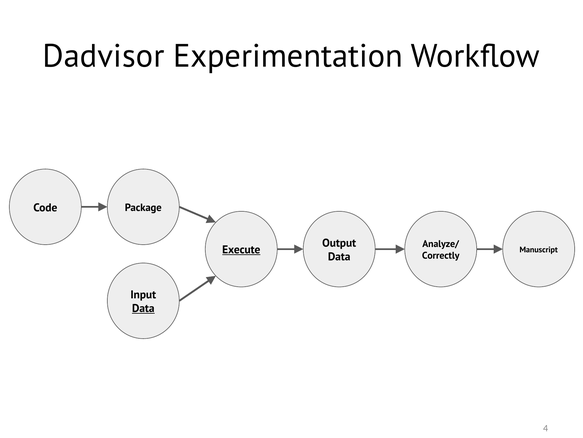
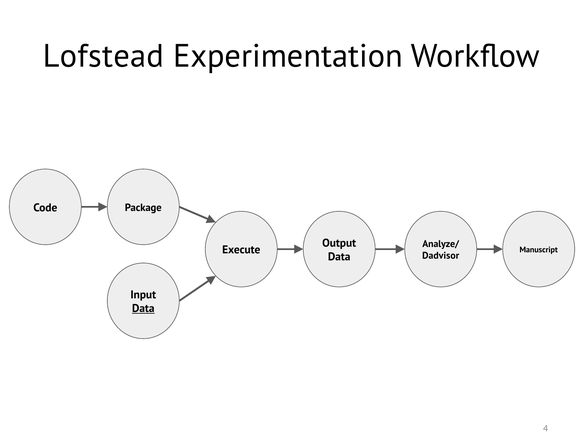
Dadvisor: Dadvisor -> Lofstead (103, 56)
Execute underline: present -> none (241, 249)
Correctly: Correctly -> Dadvisor (441, 255)
